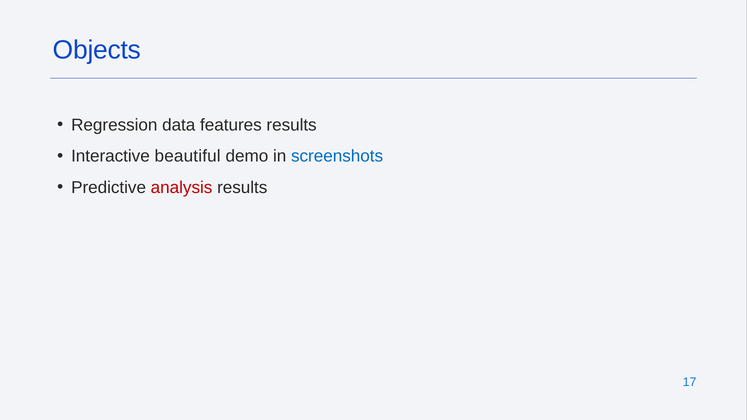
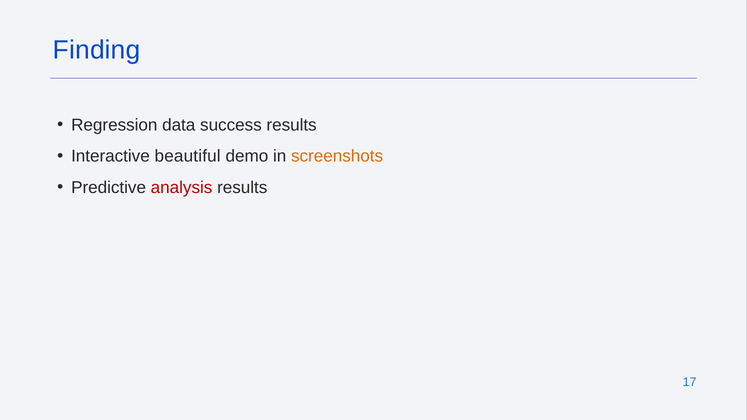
Objects: Objects -> Finding (97, 50)
features: features -> success (231, 125)
screenshots colour: blue -> orange (337, 156)
